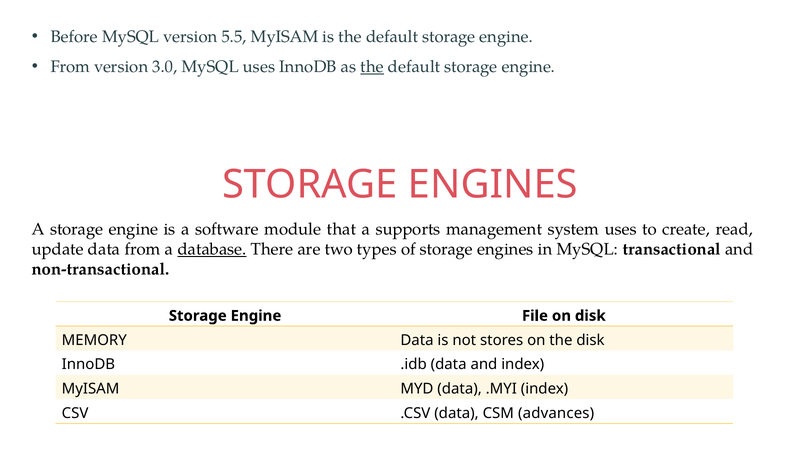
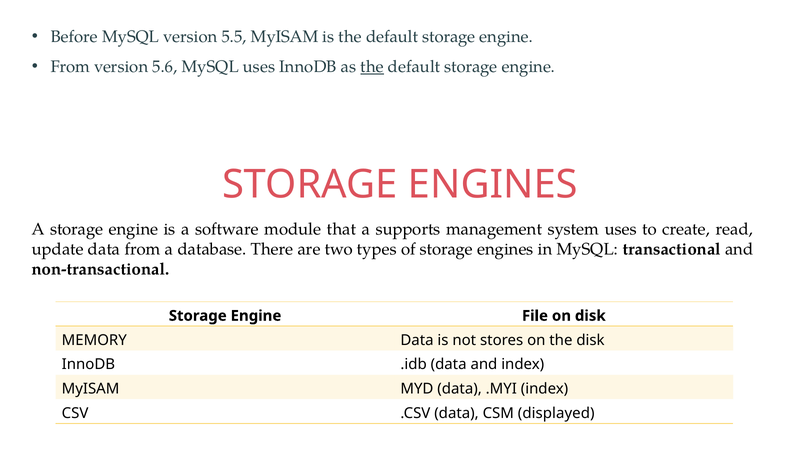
3.0: 3.0 -> 5.6 (165, 67)
database underline: present -> none (212, 249)
advances: advances -> displayed (556, 413)
